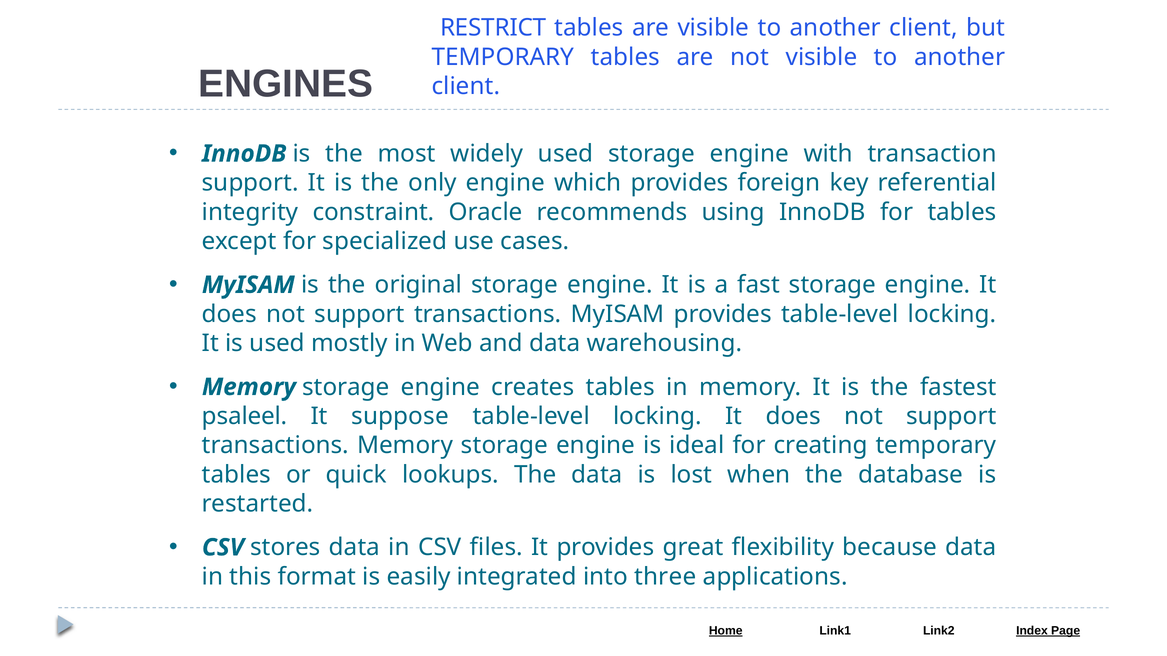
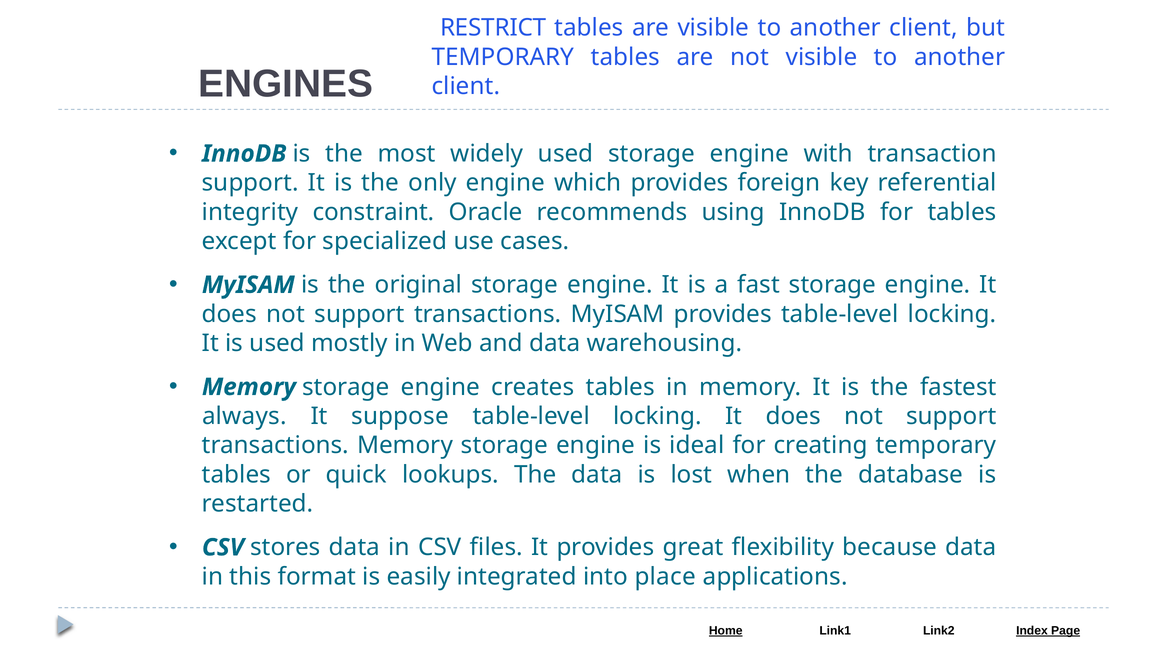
psaleel: psaleel -> always (244, 416)
three: three -> place (665, 577)
